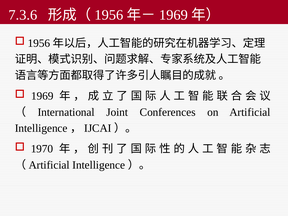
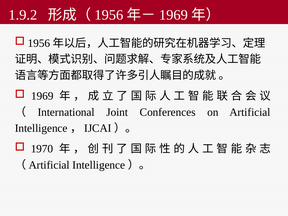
7.3.6: 7.3.6 -> 1.9.2 (23, 15)
